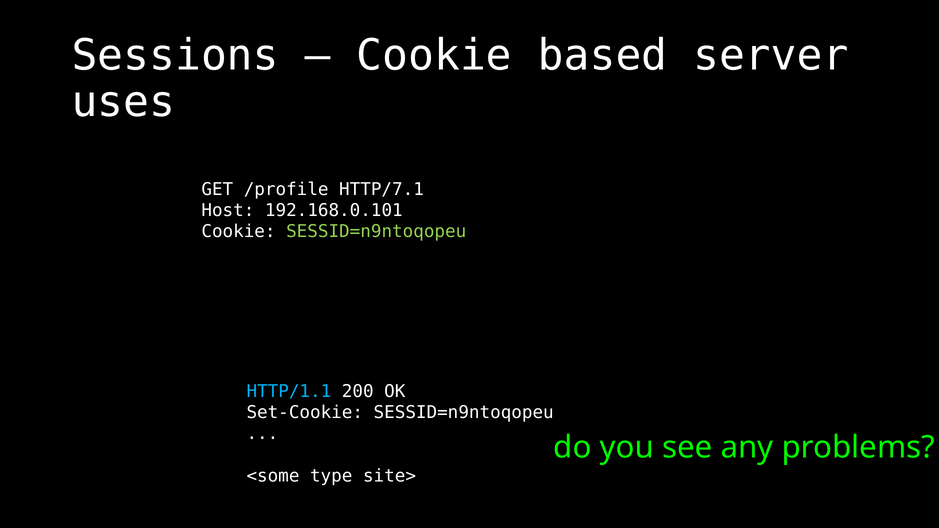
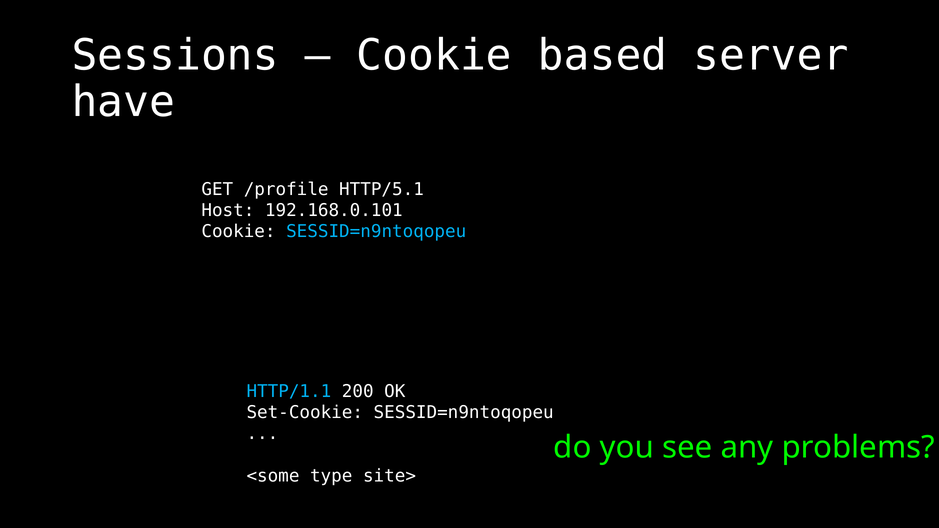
uses: uses -> have (123, 102)
HTTP/7.1: HTTP/7.1 -> HTTP/5.1 (381, 189)
SESSID=n9ntoqopeu colour: light green -> light blue (376, 232)
